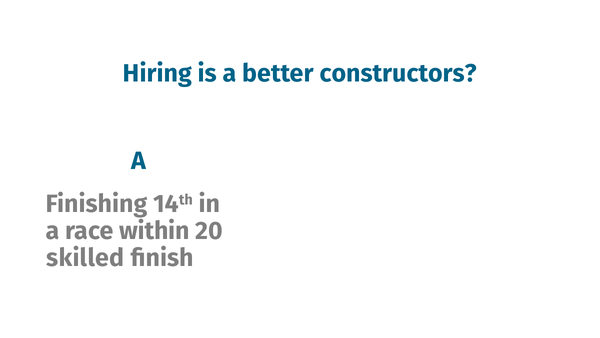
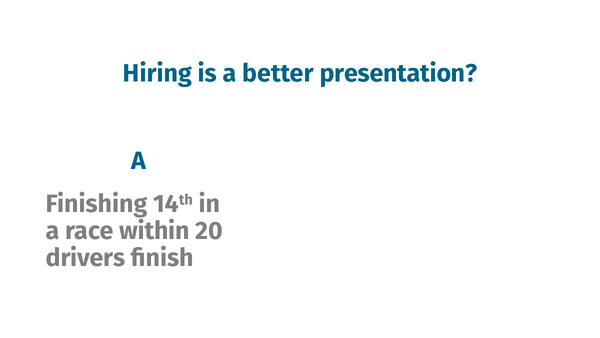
constructors: constructors -> presentation (398, 73)
skilled: skilled -> drivers (85, 258)
